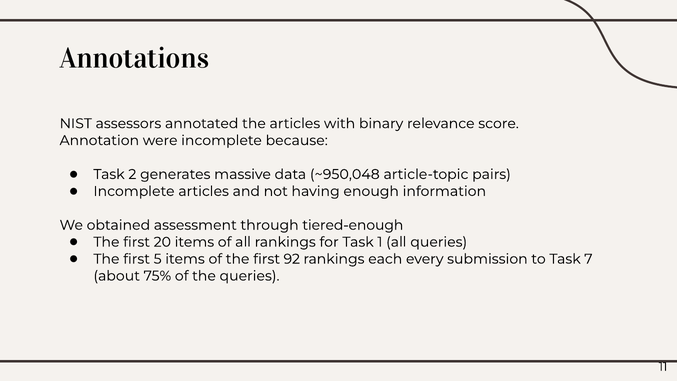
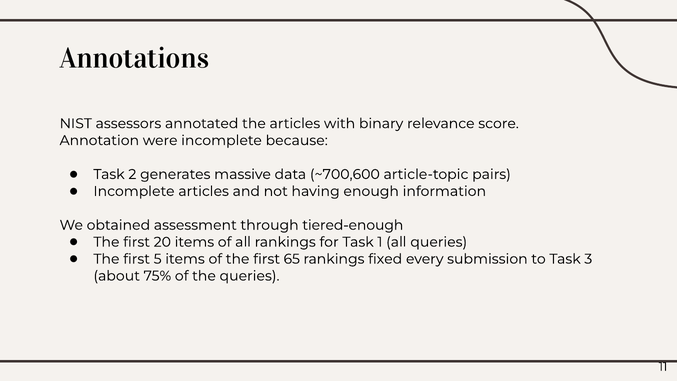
~950,048: ~950,048 -> ~700,600 (345, 174)
92: 92 -> 65 (292, 259)
each: each -> fixed (385, 259)
7: 7 -> 3 (588, 259)
